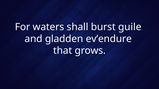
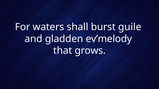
ev’endure: ev’endure -> ev’melody (109, 39)
